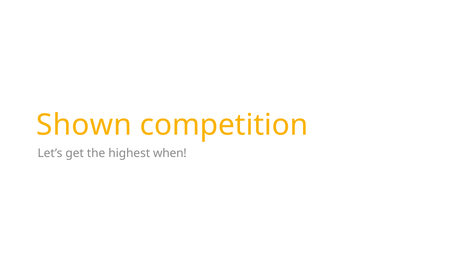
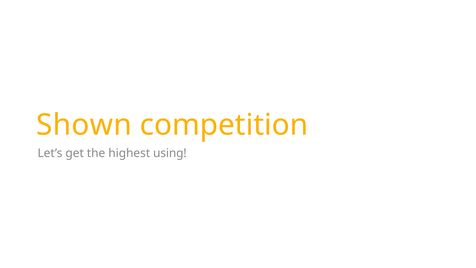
when: when -> using (170, 153)
